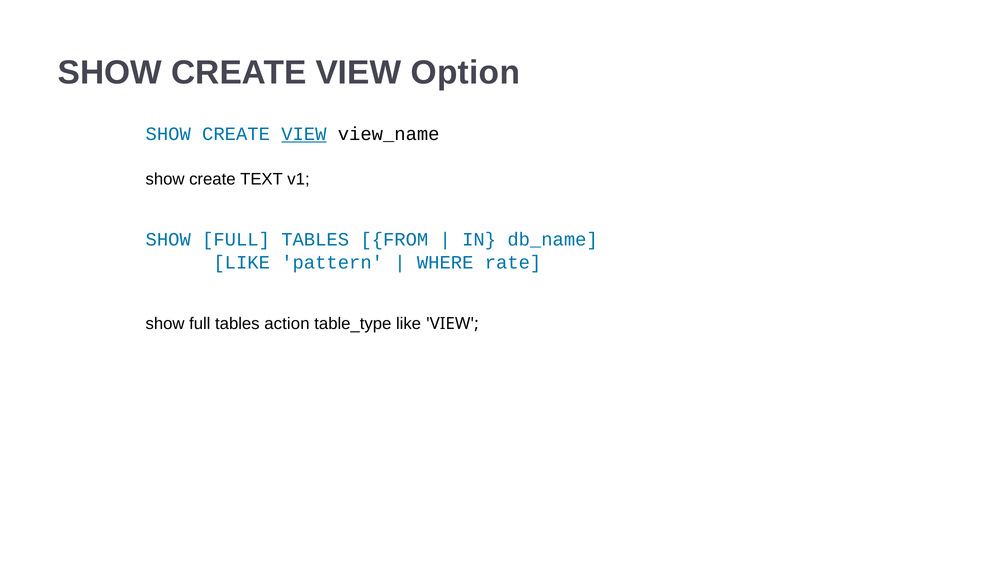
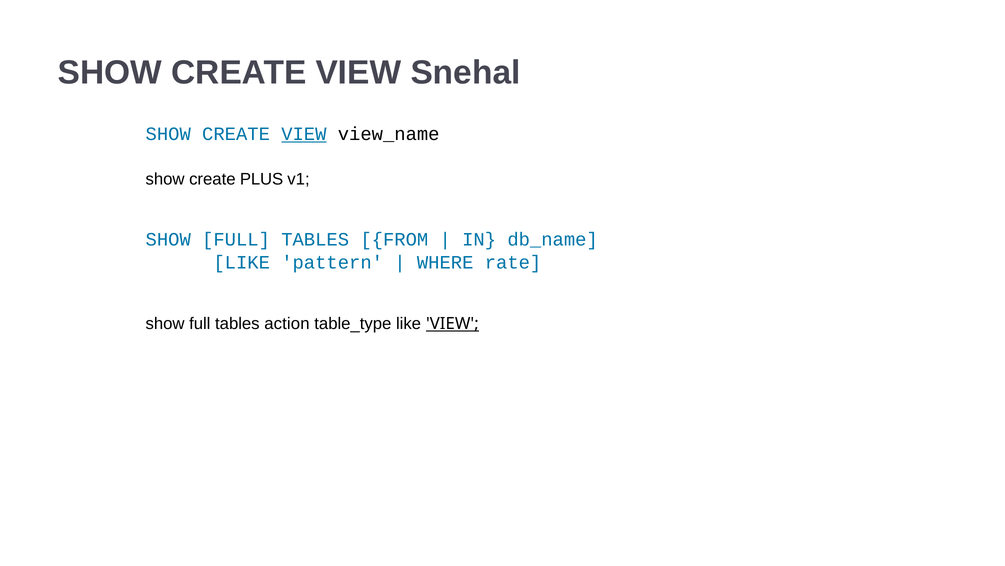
Option: Option -> Snehal (466, 73)
TEXT: TEXT -> PLUS (262, 179)
VIEW underline: none -> present (452, 324)
